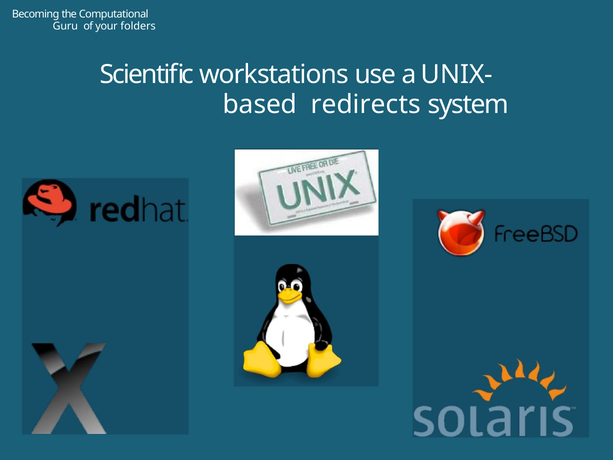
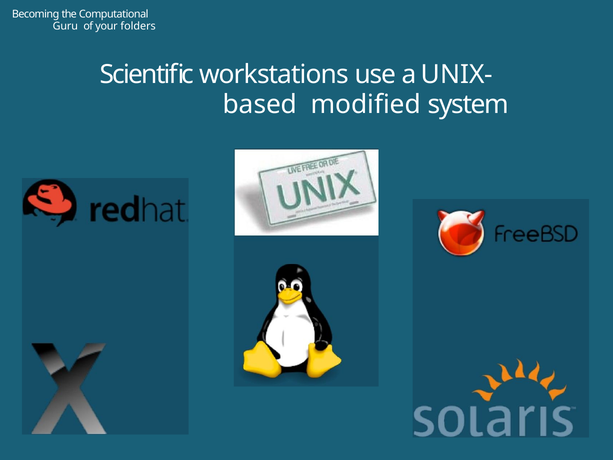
redirects: redirects -> modified (366, 104)
